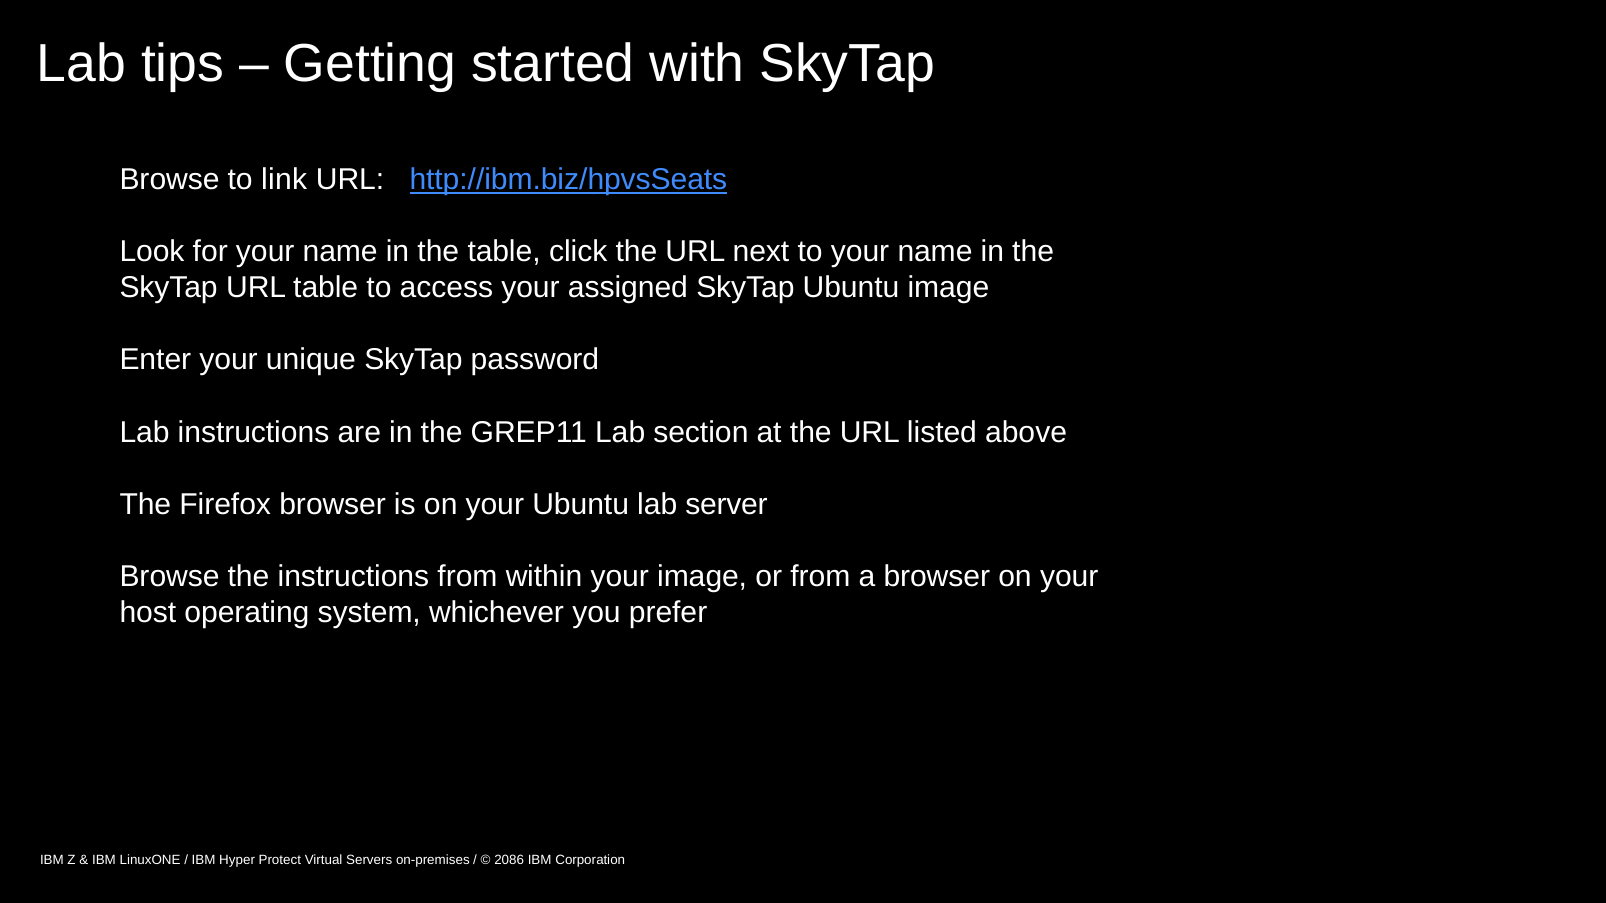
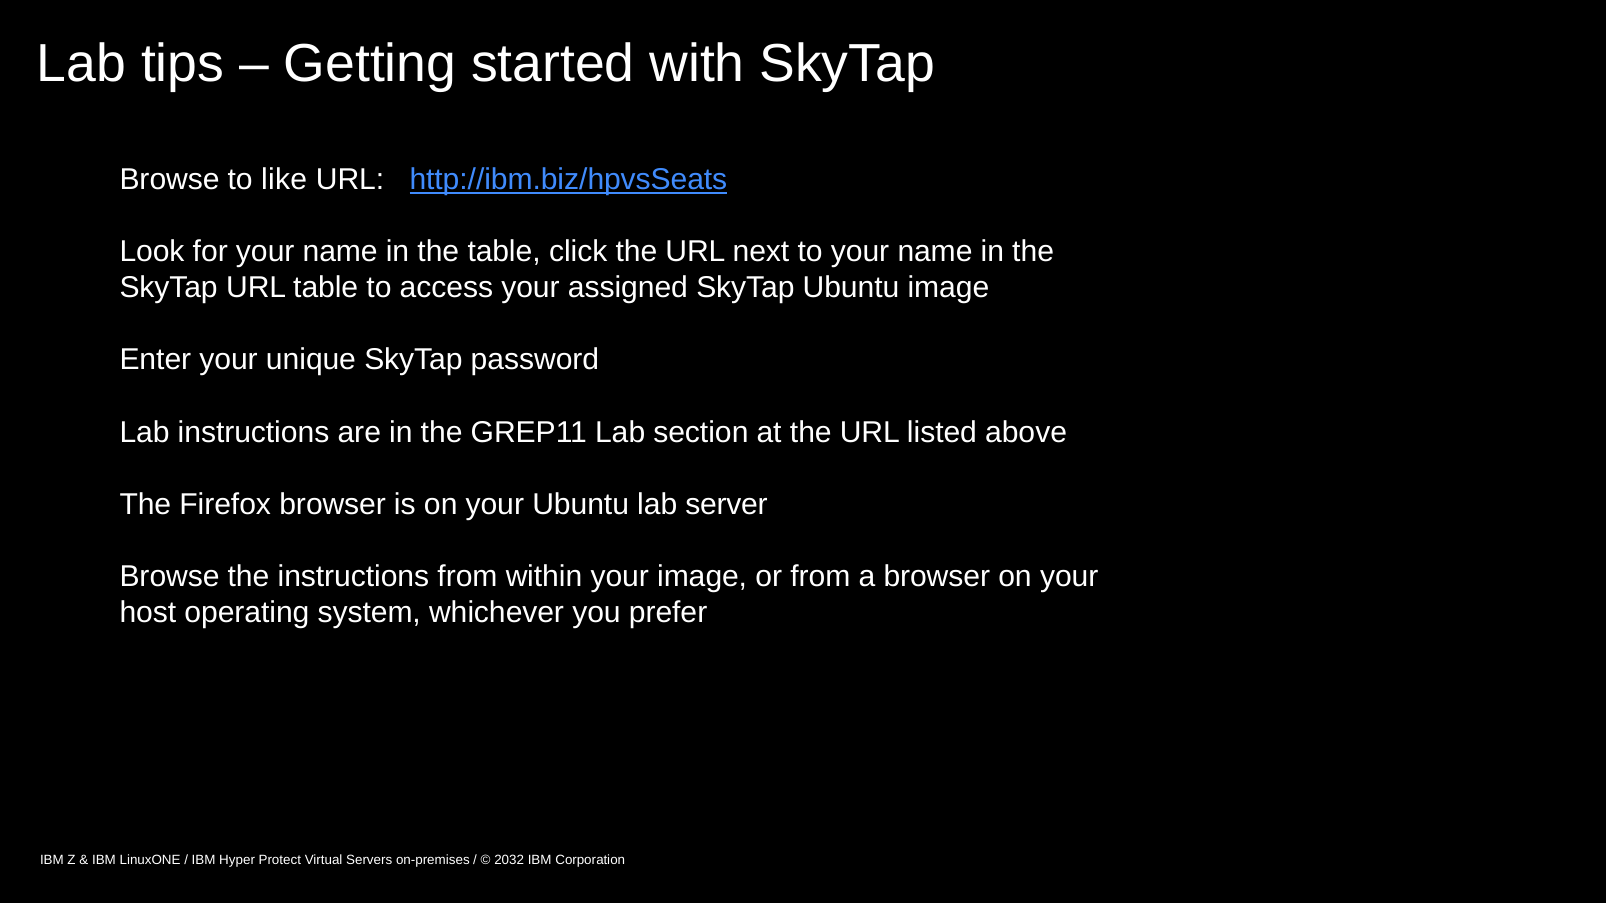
link: link -> like (284, 180)
2086: 2086 -> 2032 (509, 861)
